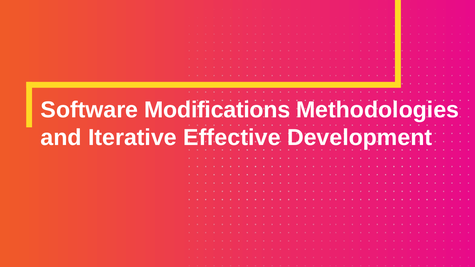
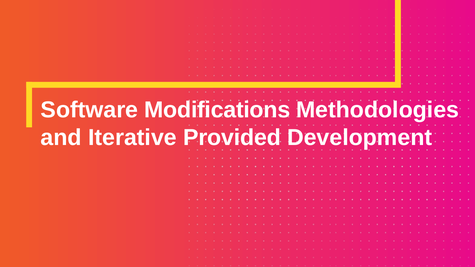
Effective: Effective -> Provided (232, 138)
